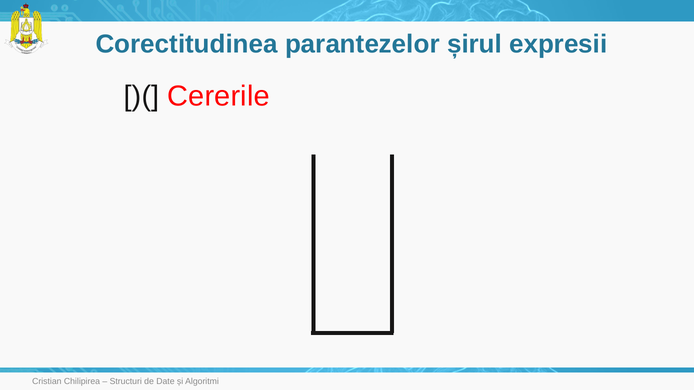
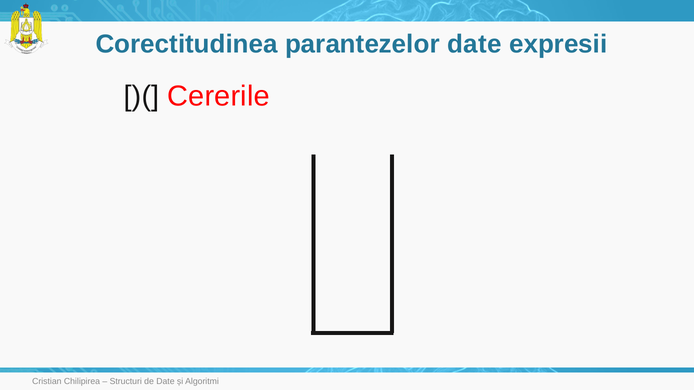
parantezelor șirul: șirul -> date (474, 44)
